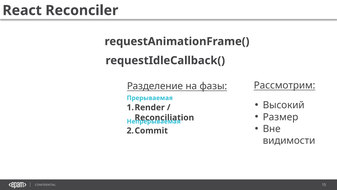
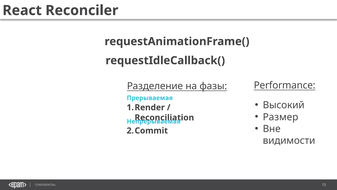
Рассмотрим: Рассмотрим -> Performance (285, 85)
